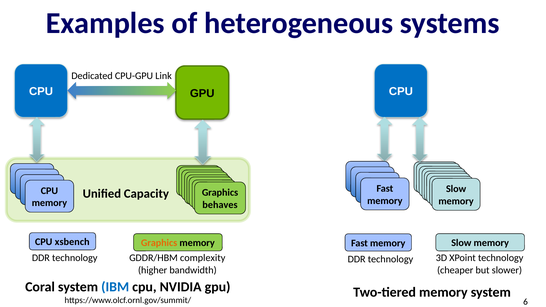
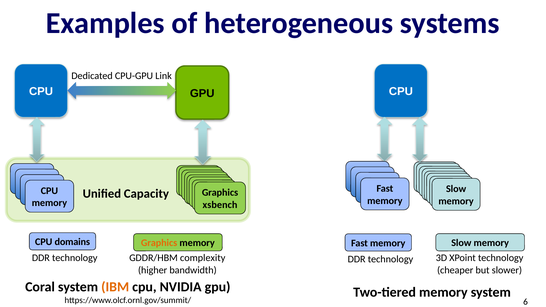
behaves: behaves -> xsbench (220, 205)
xsbench: xsbench -> domains (72, 242)
IBM colour: blue -> orange (115, 287)
